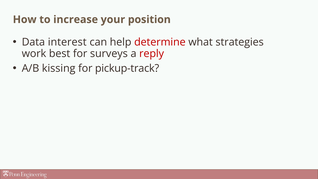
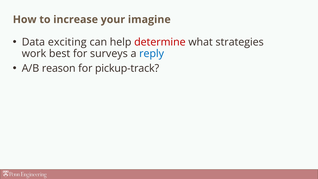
position: position -> imagine (149, 20)
interest: interest -> exciting (67, 42)
reply colour: red -> blue (152, 53)
kissing: kissing -> reason (59, 68)
